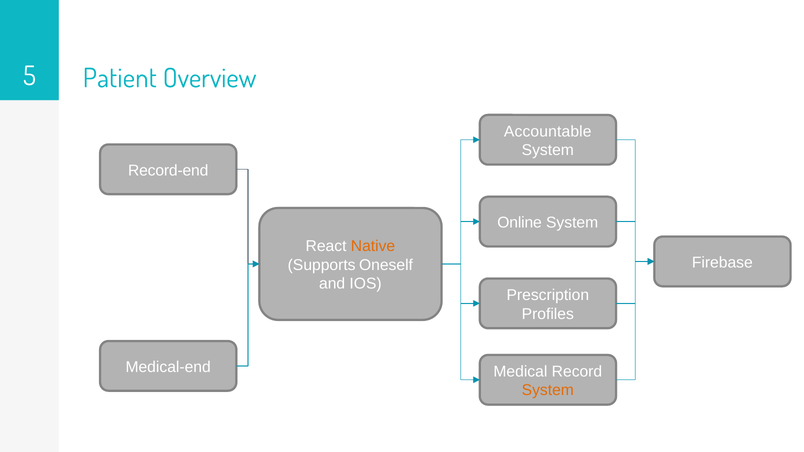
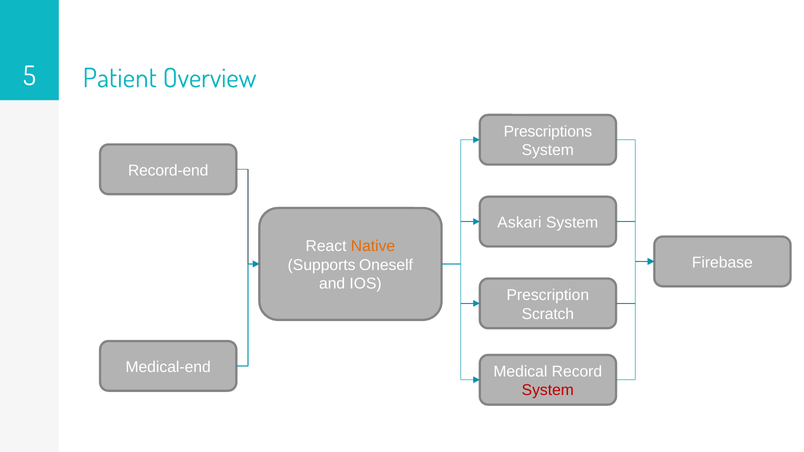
Accountable: Accountable -> Prescriptions (548, 132)
Online: Online -> Askari (519, 223)
Profiles: Profiles -> Scratch (548, 314)
System colour: orange -> red (548, 390)
